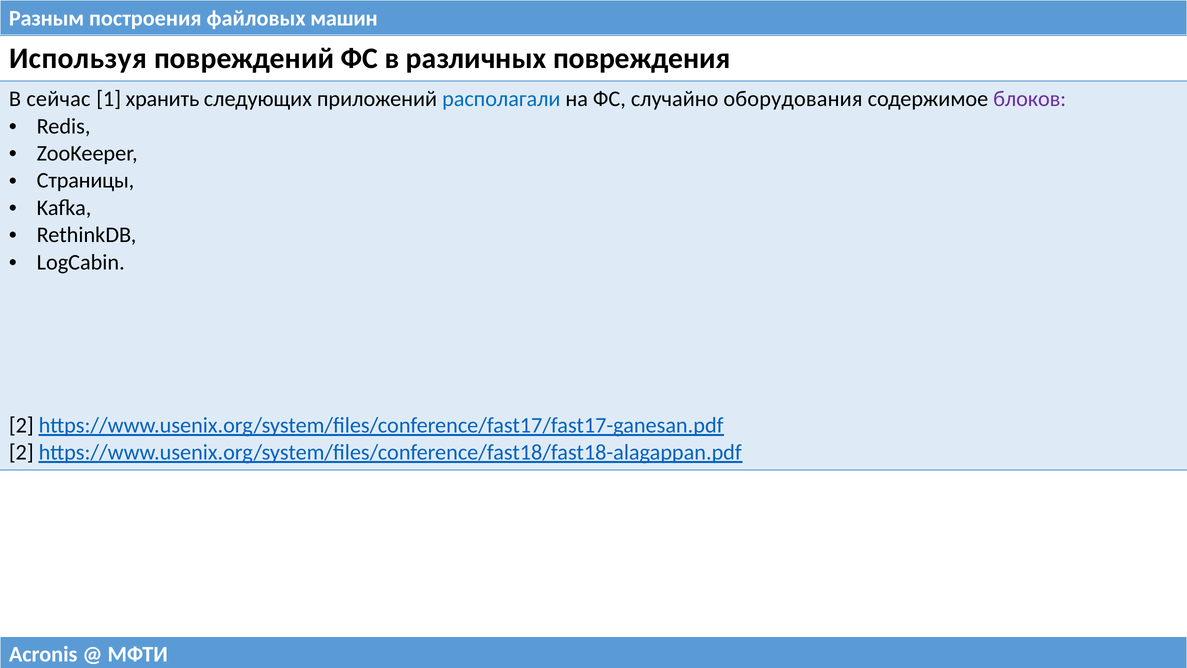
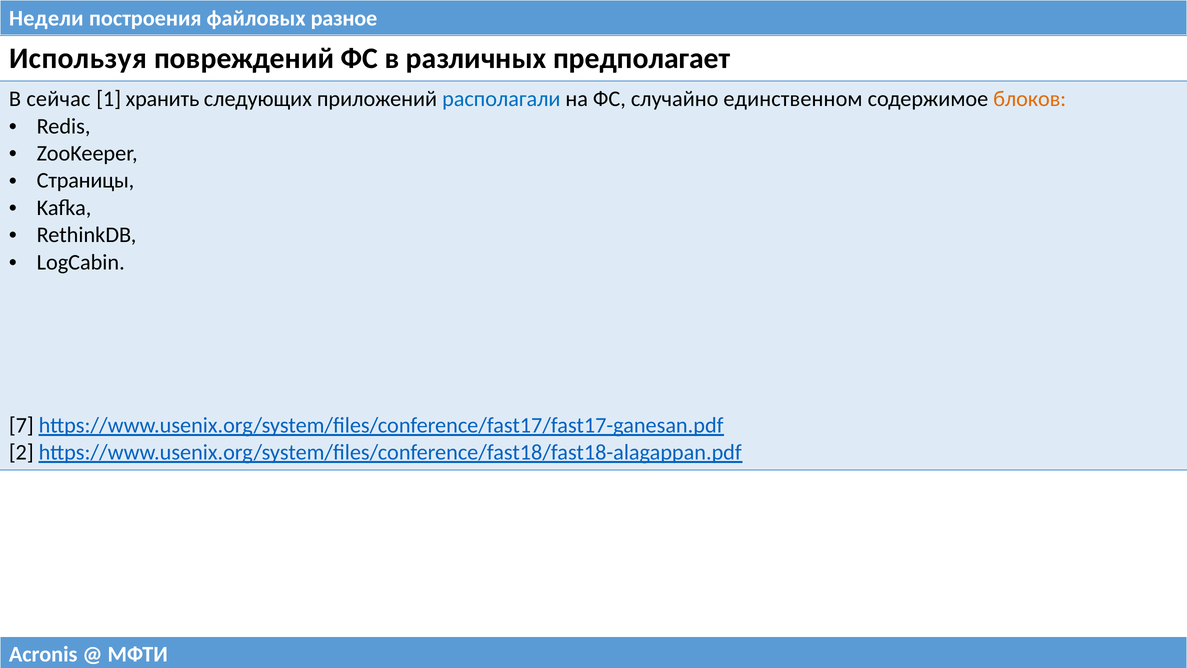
Разным: Разным -> Недели (46, 18)
машин: машин -> разное (344, 18)
повреждения: повреждения -> предполагает (642, 58)
оборудования: оборудования -> единственном (793, 99)
блоков colour: purple -> orange (1030, 99)
2: 2 -> 7 (21, 425)
